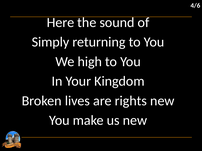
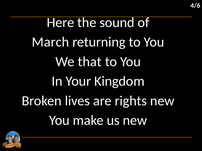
Simply: Simply -> March (50, 42)
high: high -> that (90, 62)
